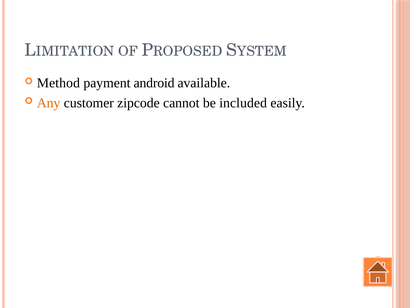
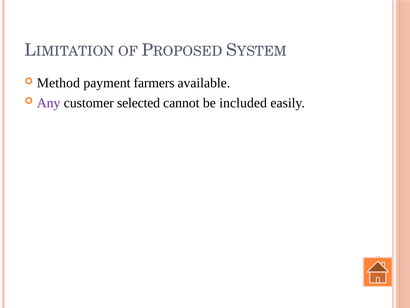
android: android -> farmers (154, 83)
Any colour: orange -> purple (49, 103)
zipcode: zipcode -> selected (139, 103)
